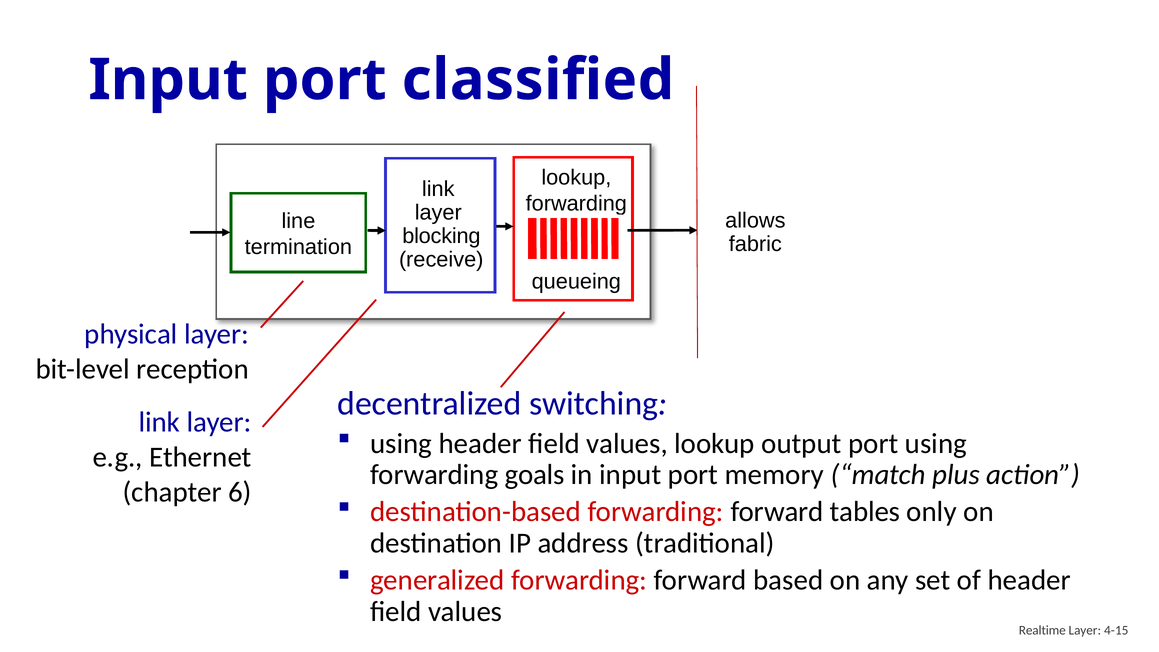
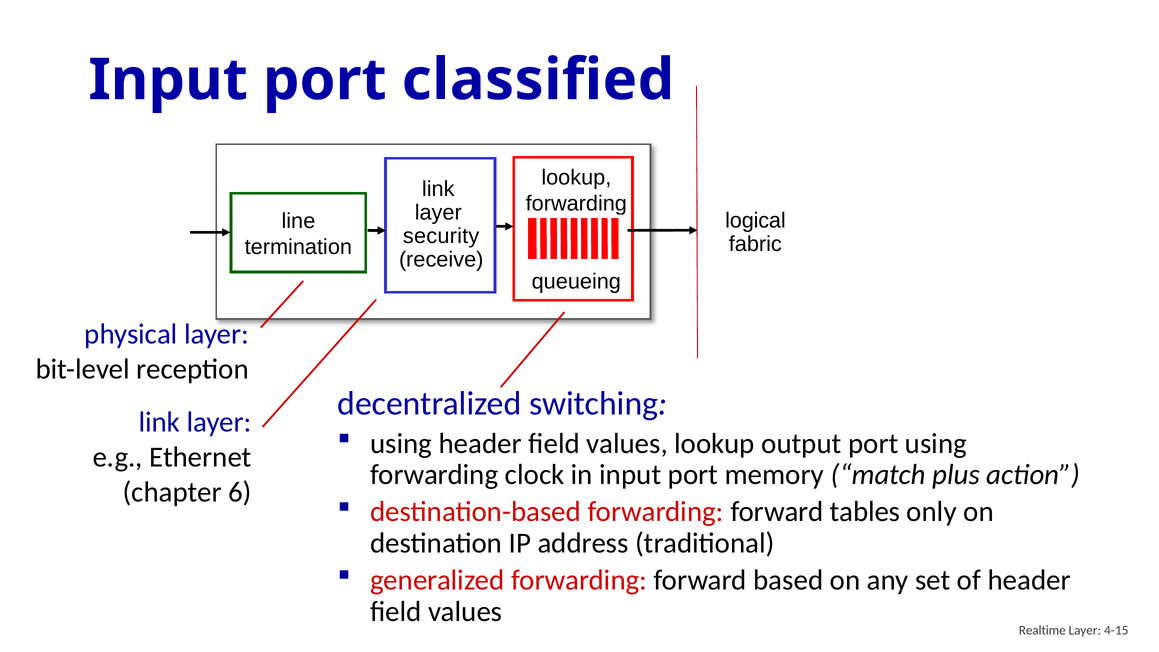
allows: allows -> logical (755, 221)
blocking: blocking -> security (441, 236)
goals: goals -> clock (535, 475)
